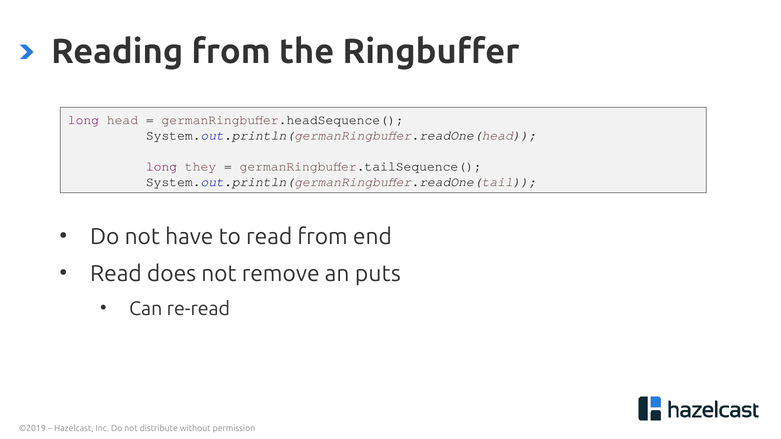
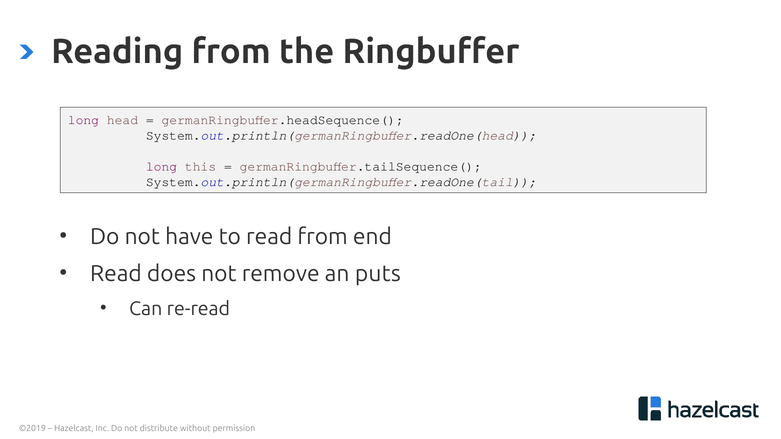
they: they -> this (201, 167)
